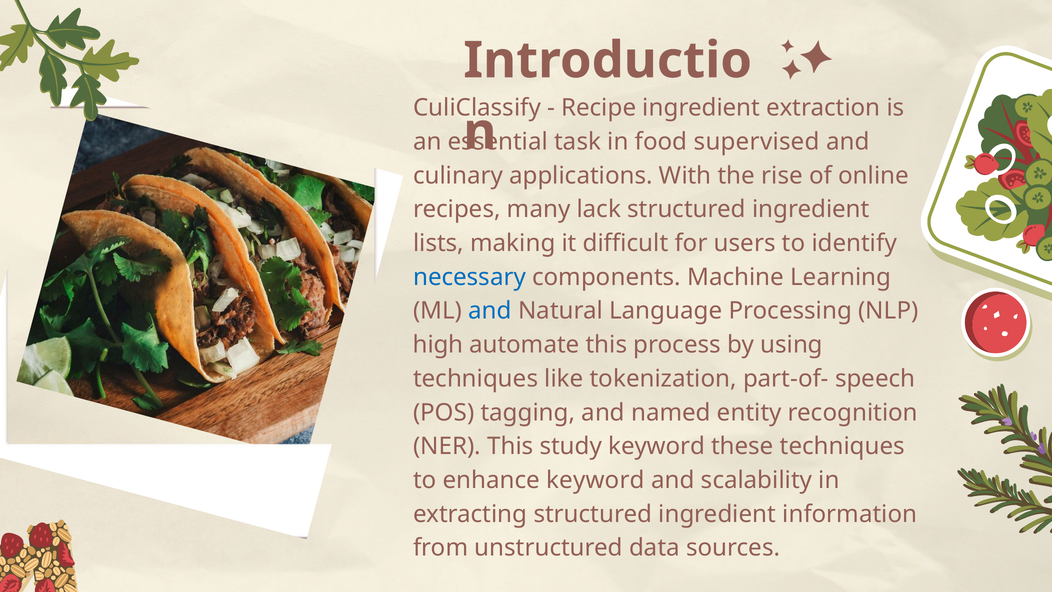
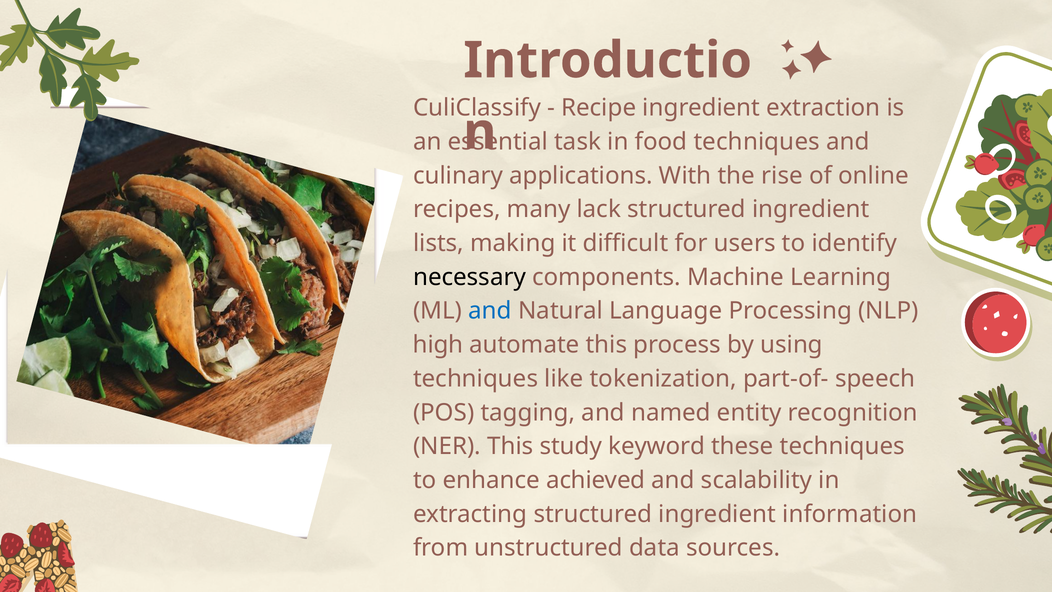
food supervised: supervised -> techniques (757, 142)
necessary colour: blue -> black (470, 277)
enhance keyword: keyword -> achieved (596, 480)
